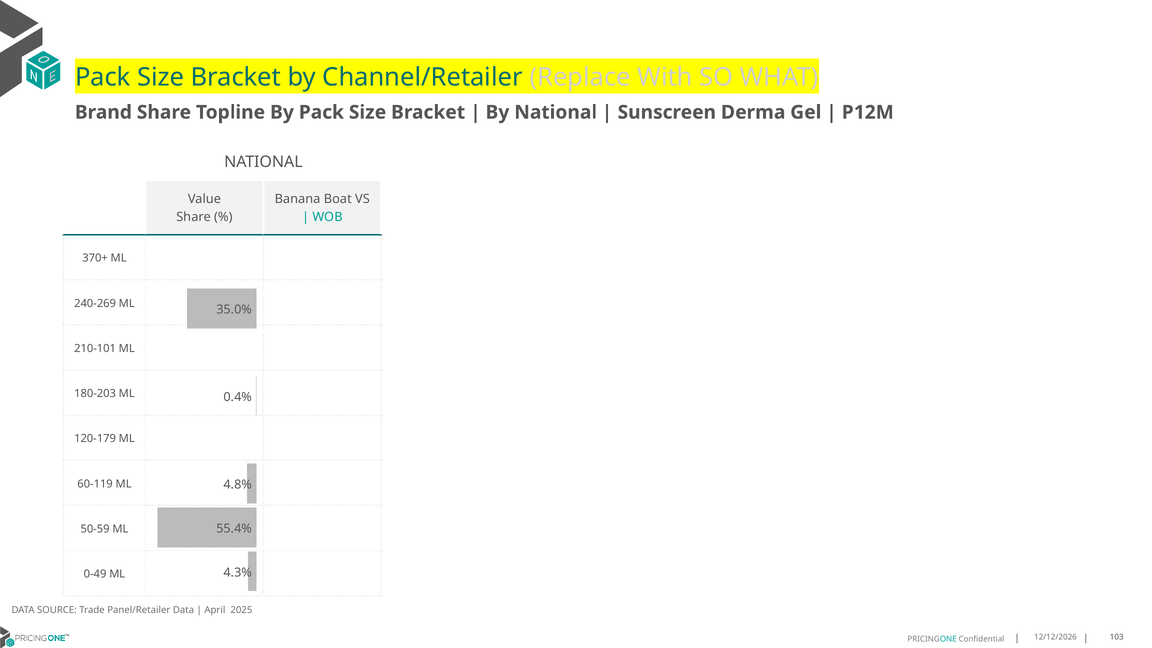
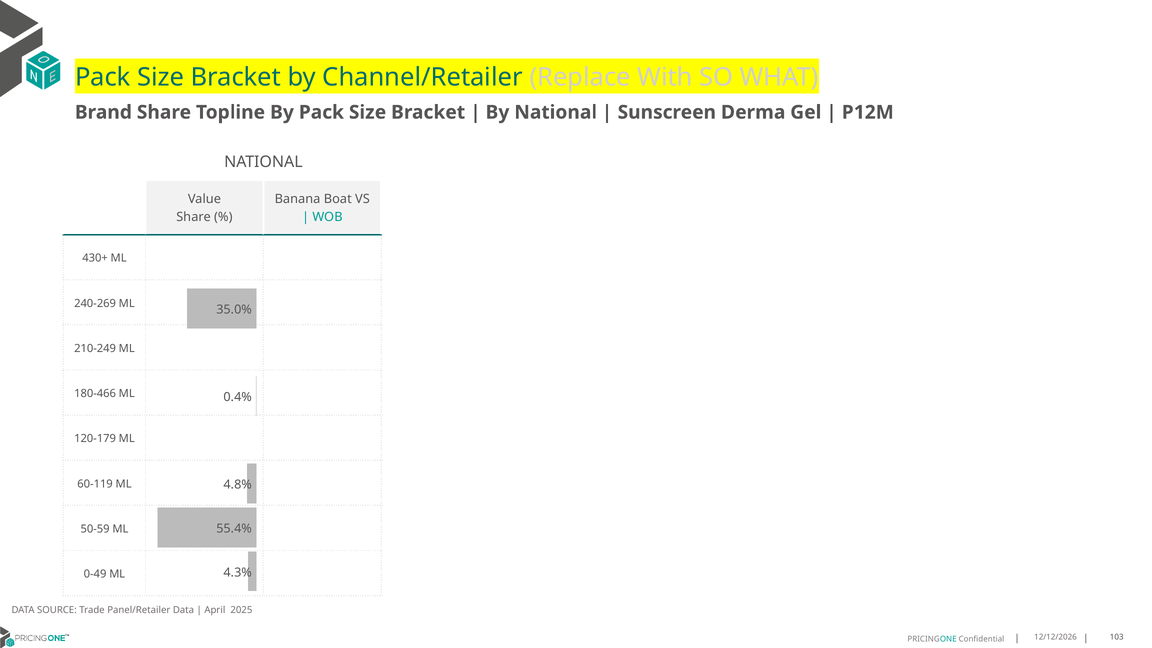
370+: 370+ -> 430+ (95, 258)
210-101: 210-101 -> 210-249 (95, 348)
180-203: 180-203 -> 180-466 (95, 394)
